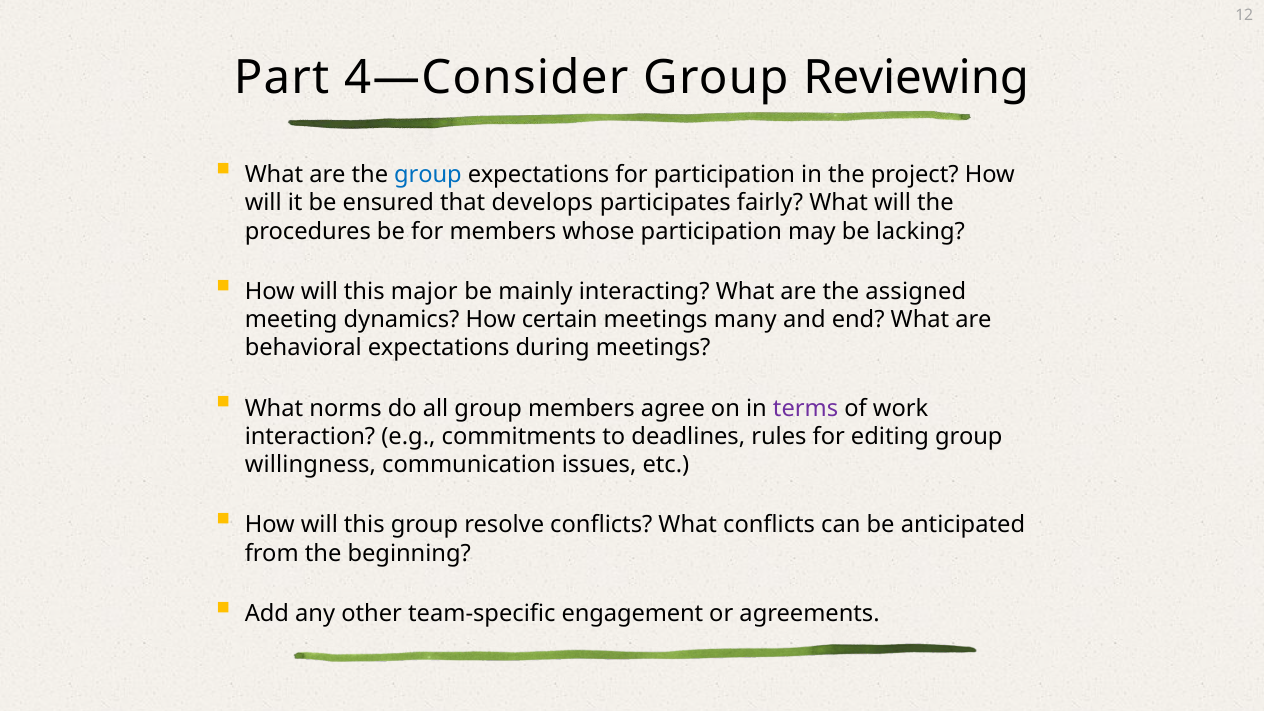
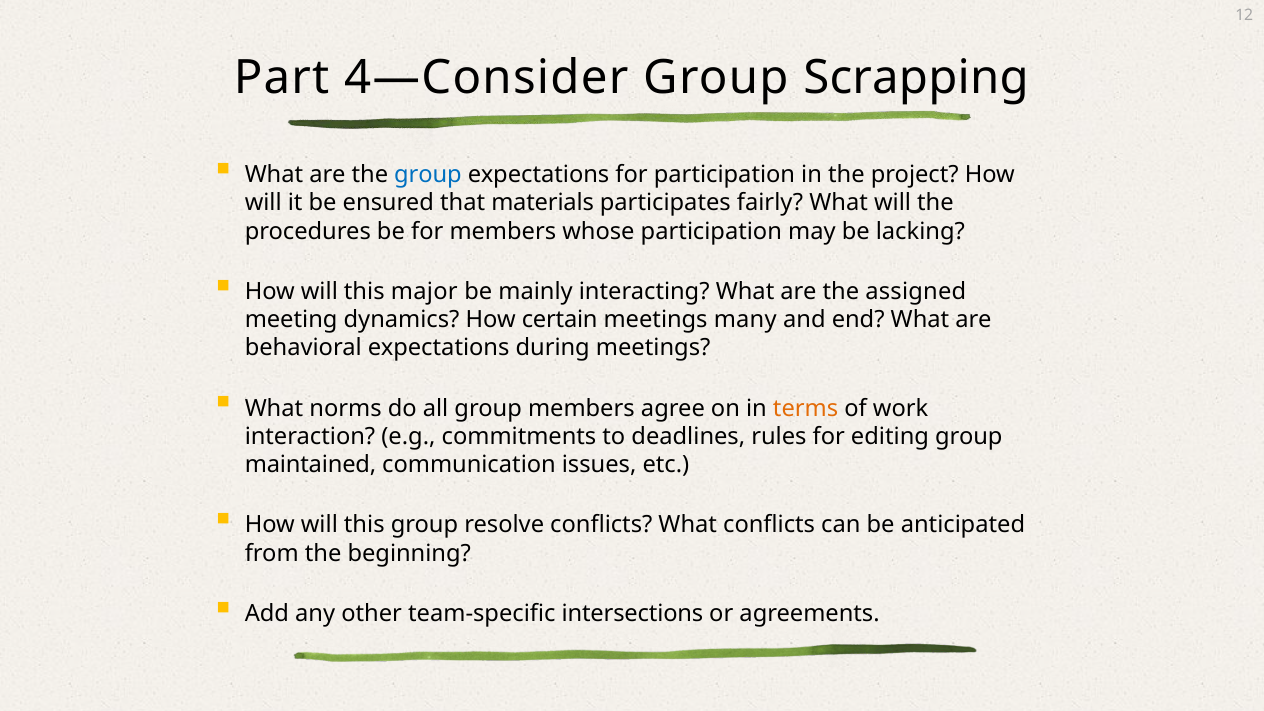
Reviewing: Reviewing -> Scrapping (916, 78)
develops: develops -> materials (543, 203)
terms colour: purple -> orange (806, 408)
willingness: willingness -> maintained (311, 465)
engagement: engagement -> intersections (632, 614)
